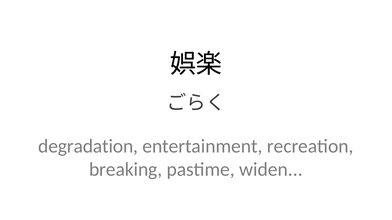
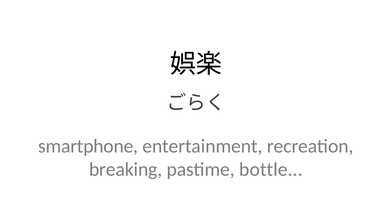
degradation: degradation -> smartphone (88, 146)
widen: widen -> bottle (271, 170)
